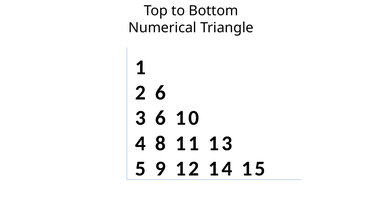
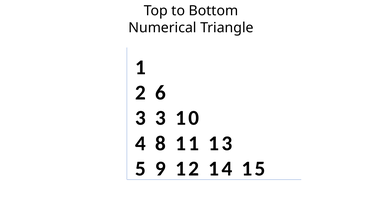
3 6: 6 -> 3 (161, 118)
